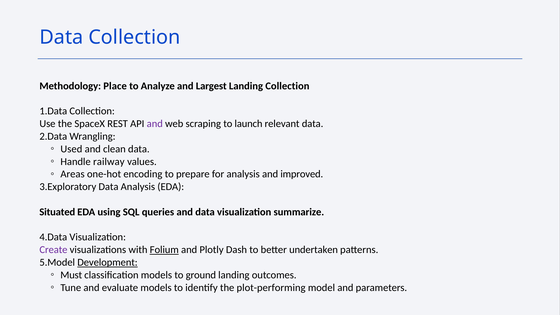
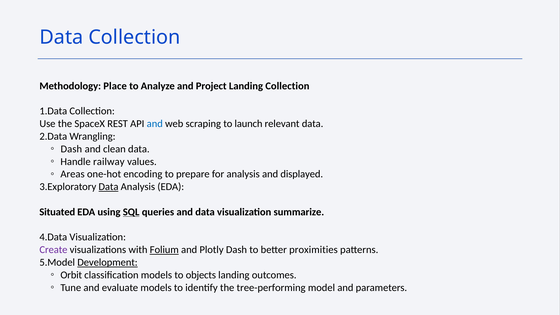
Largest: Largest -> Project (211, 86)
and colour: purple -> blue (155, 124)
Used: Used -> Dash (71, 149)
improved: improved -> displayed (302, 174)
Data underline: none -> present (109, 187)
SQL underline: none -> present (131, 212)
undertaken: undertaken -> proximities (313, 250)
Must: Must -> Orbit (71, 275)
ground: ground -> objects (201, 275)
plot-performing: plot-performing -> tree-performing (271, 288)
